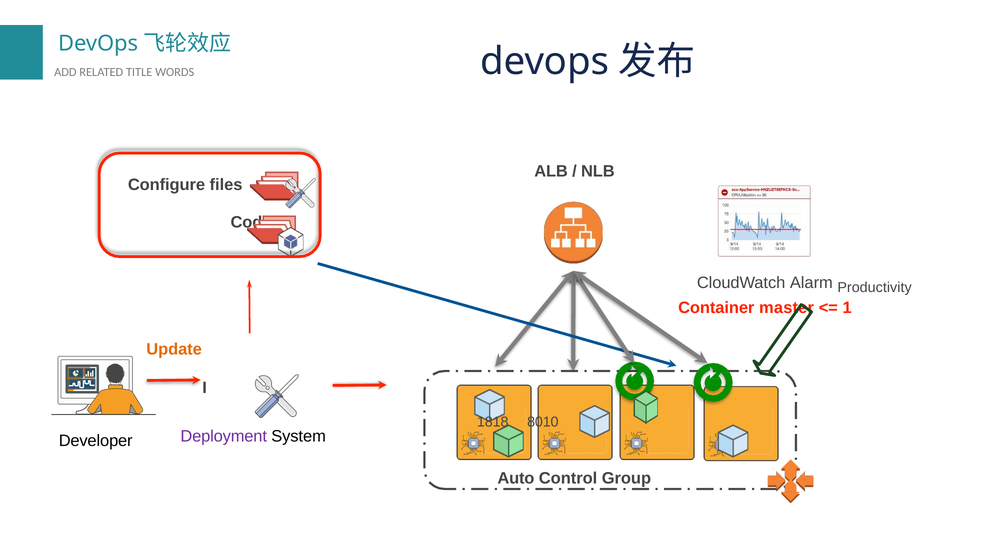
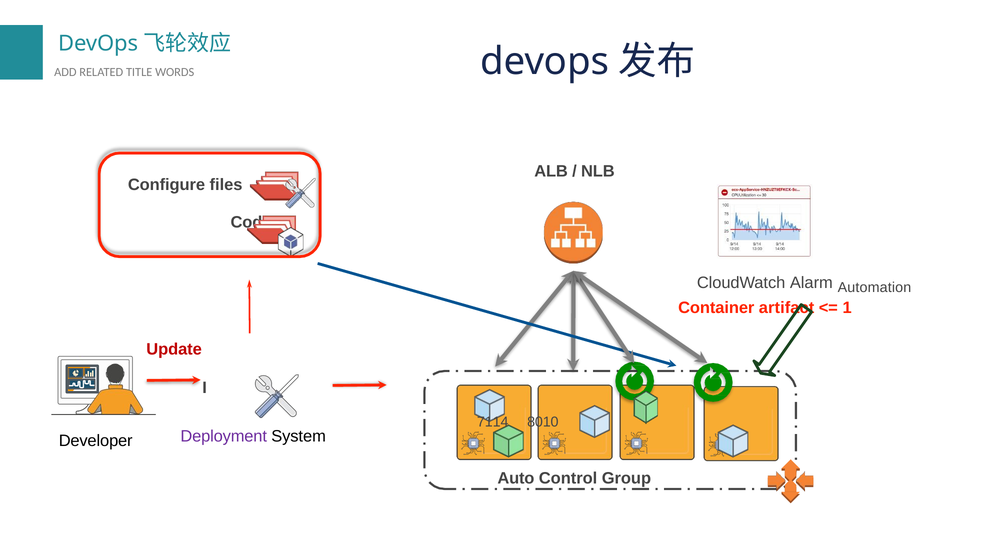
Productivity: Productivity -> Automation (874, 288)
master: master -> artifact (787, 308)
Update colour: orange -> red (174, 349)
1818: 1818 -> 7114 (493, 422)
